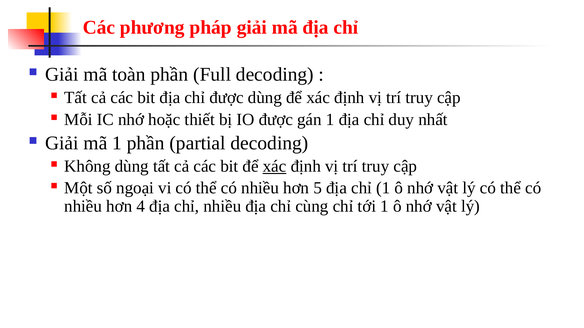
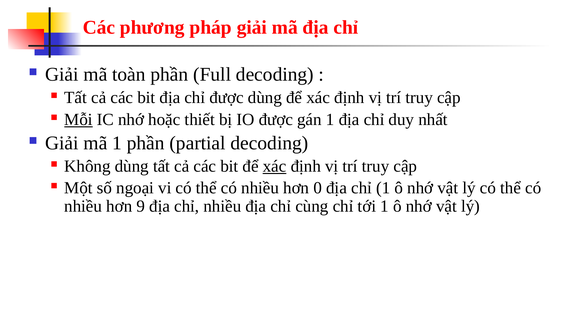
Mỗi underline: none -> present (78, 120)
5: 5 -> 0 (318, 188)
4: 4 -> 9 (141, 207)
